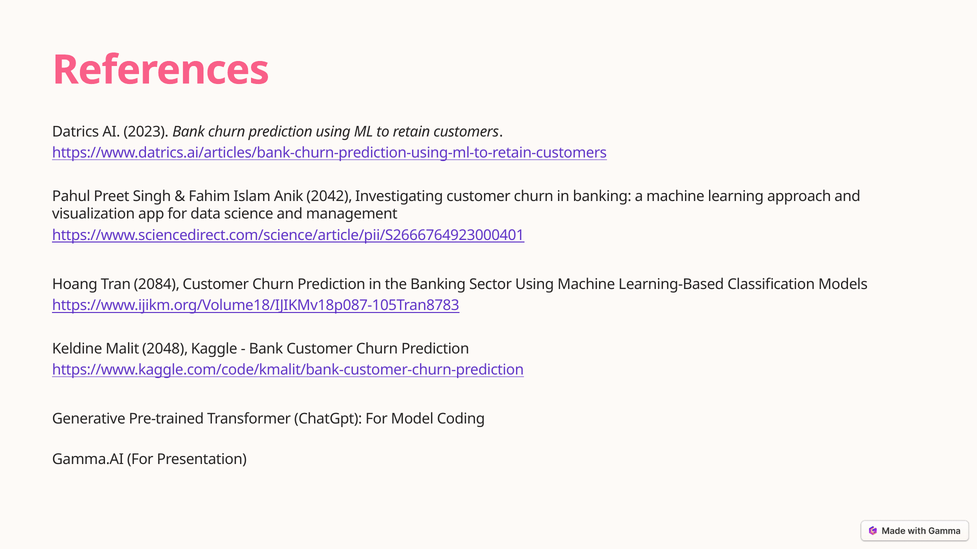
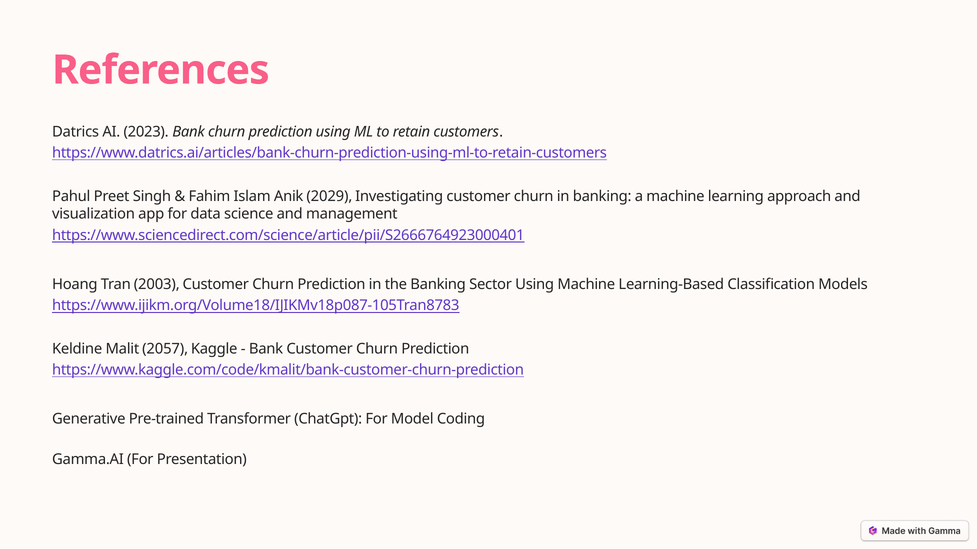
2042: 2042 -> 2029 (329, 196)
2084: 2084 -> 2003 (157, 285)
2048: 2048 -> 2057 (165, 349)
